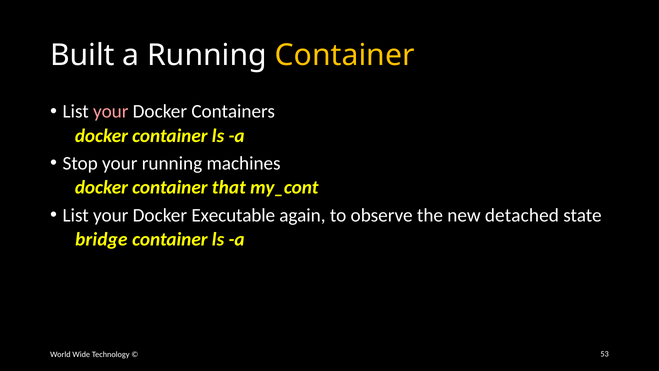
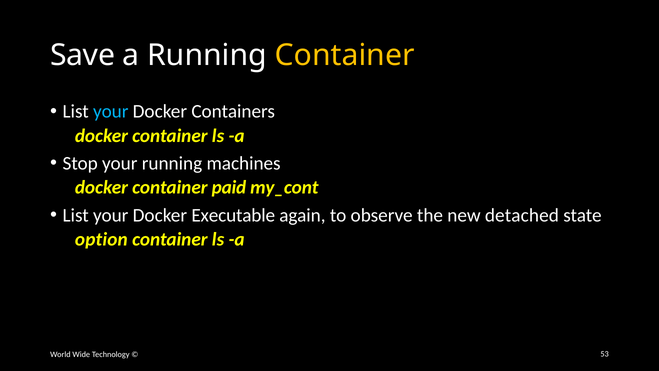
Built: Built -> Save (83, 55)
your colour: pink -> light blue (111, 111)
that: that -> paid (229, 187)
bridge: bridge -> option (101, 239)
